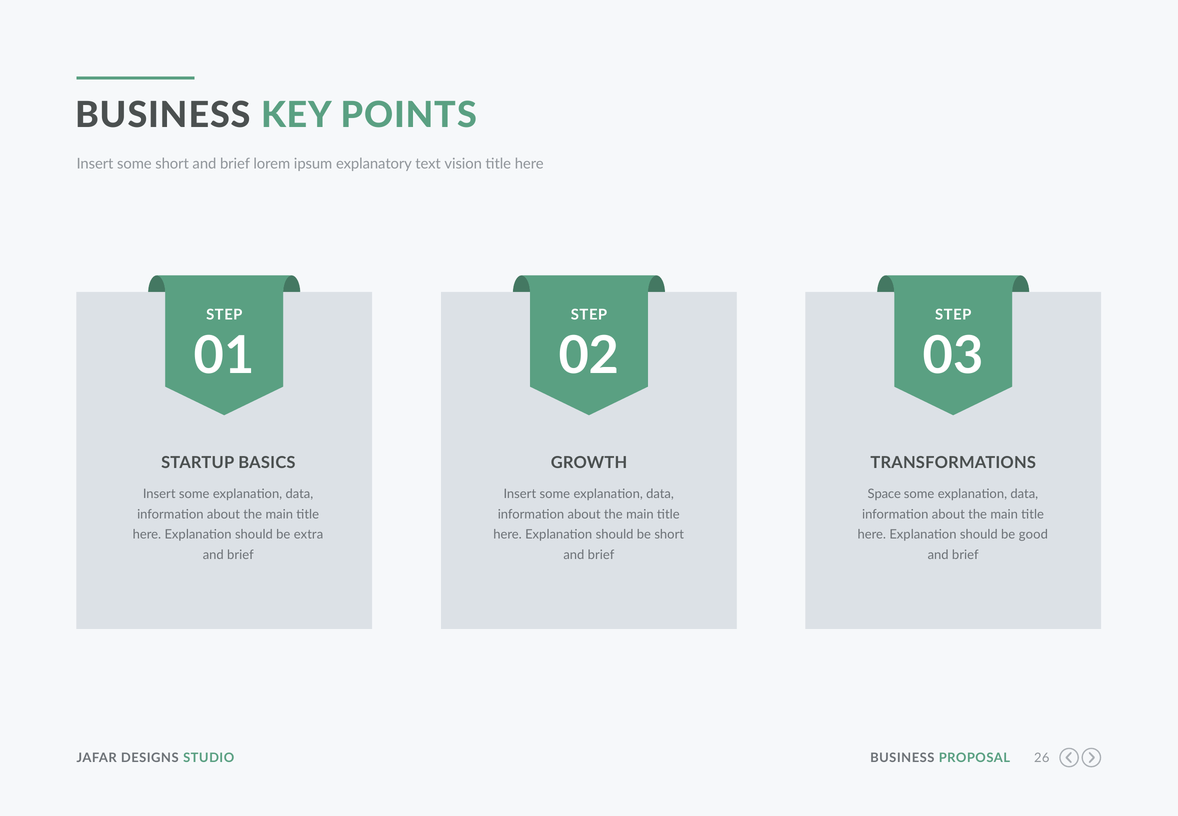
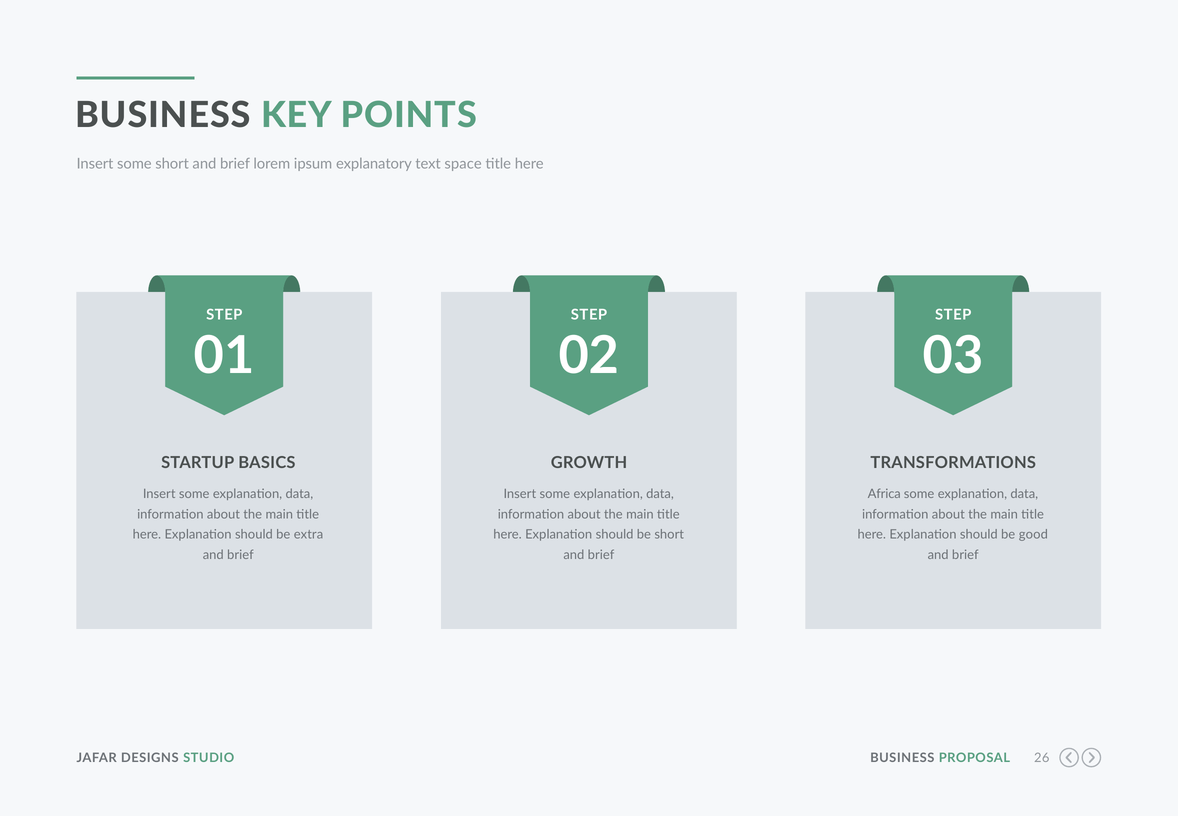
vision: vision -> space (463, 164)
Space: Space -> Africa (884, 494)
